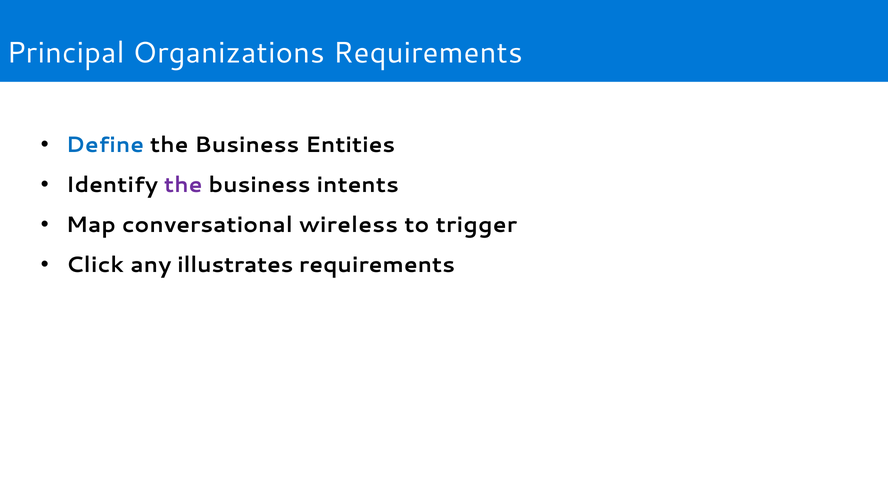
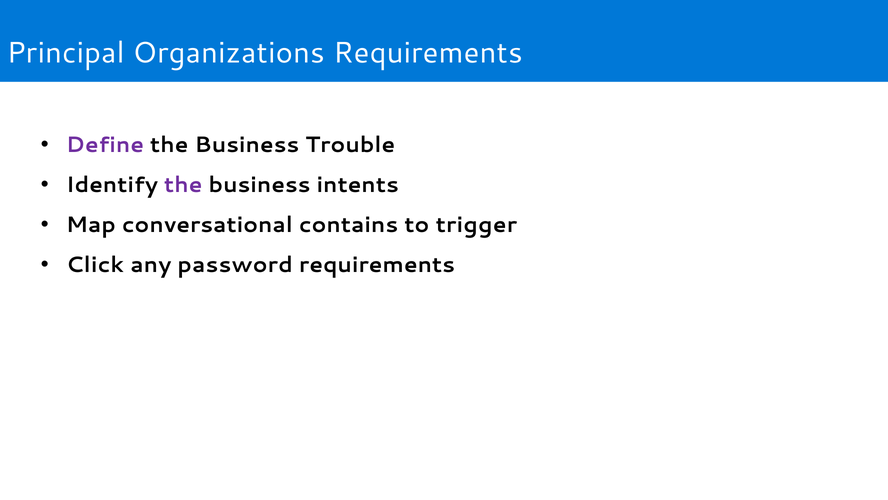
Define colour: blue -> purple (105, 145)
Entities: Entities -> Trouble (350, 145)
wireless: wireless -> contains (349, 225)
illustrates: illustrates -> password (235, 265)
